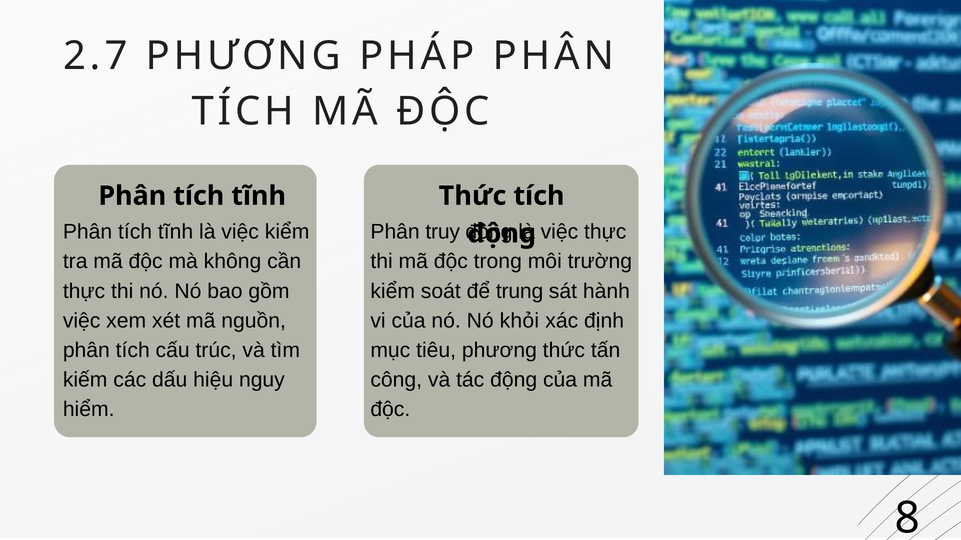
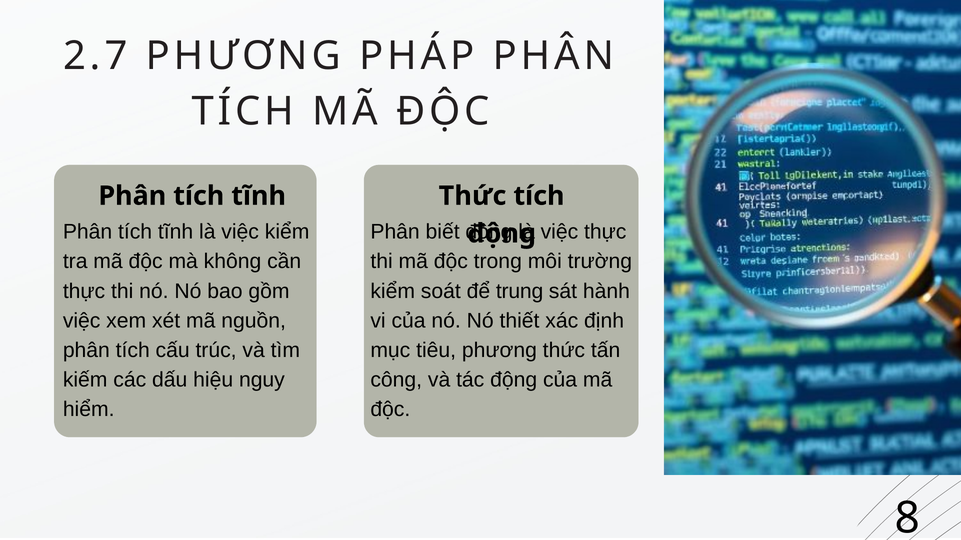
truy: truy -> biết (443, 232)
khỏi: khỏi -> thiết (520, 321)
